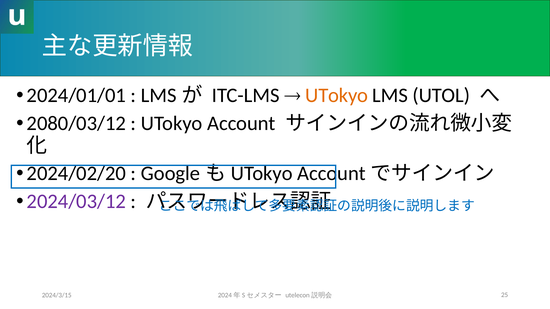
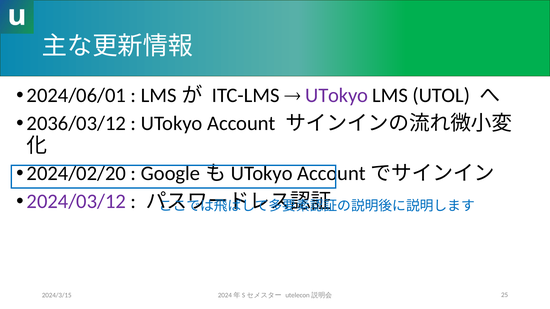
2024/01/01: 2024/01/01 -> 2024/06/01 (76, 95)
UTokyo colour: orange -> purple (337, 95)
2080/03/12: 2080/03/12 -> 2036/03/12 (76, 123)
